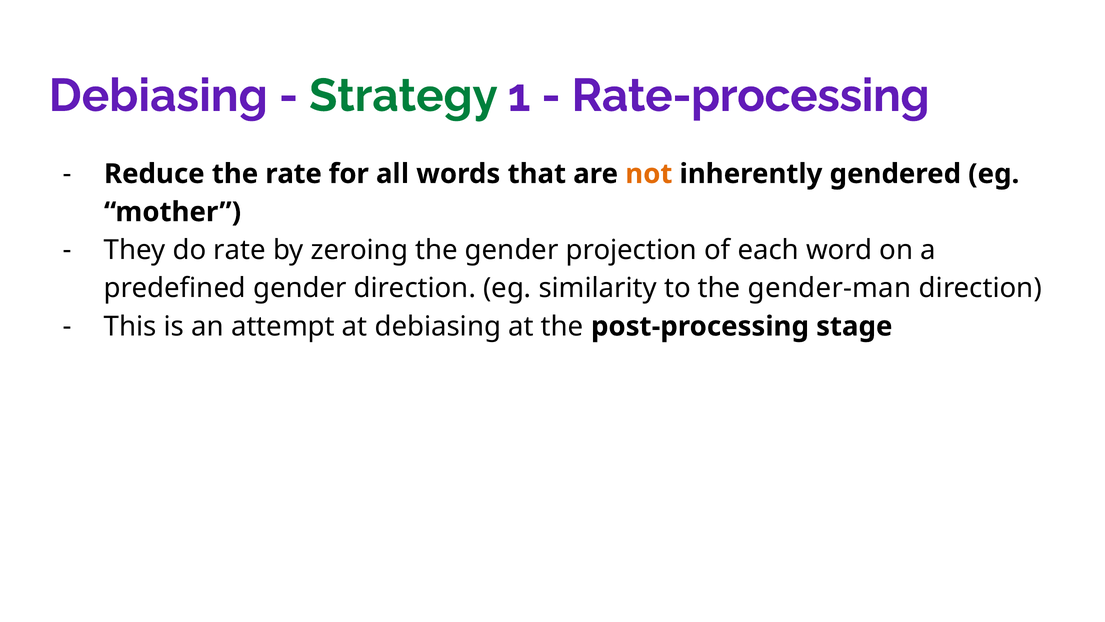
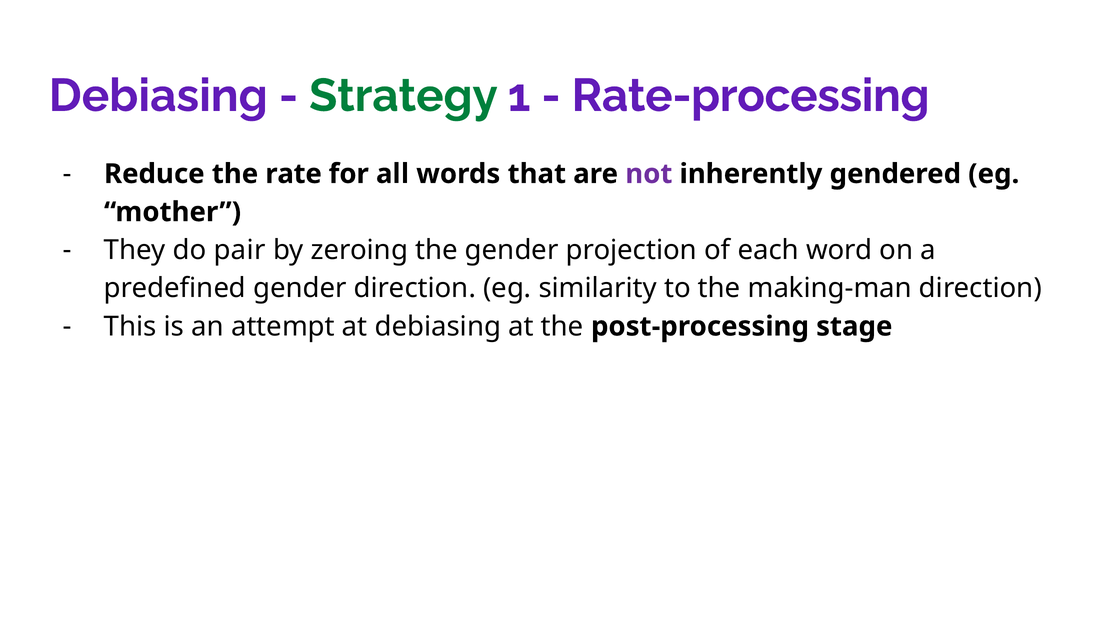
not colour: orange -> purple (649, 174)
do rate: rate -> pair (240, 250)
gender-man: gender-man -> making-man (830, 288)
